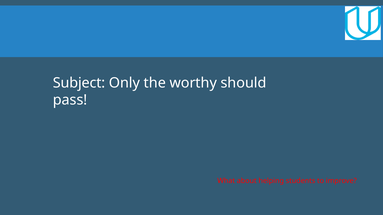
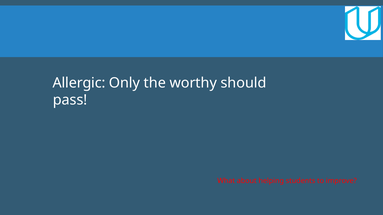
Subject: Subject -> Allergic (79, 83)
